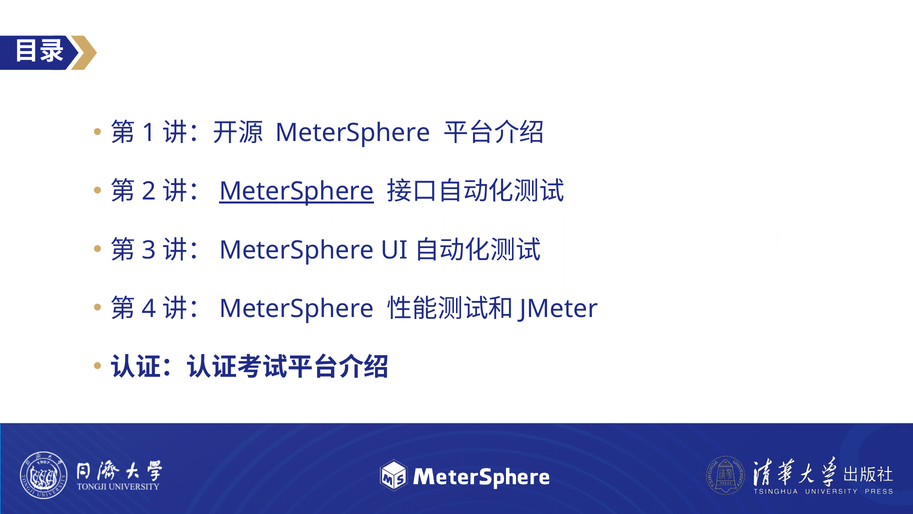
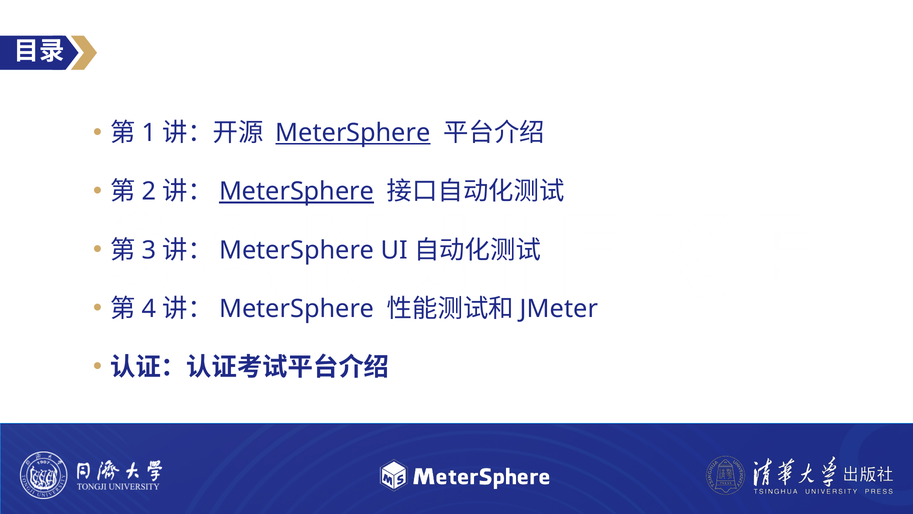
MeterSphere underline: none -> present (353, 133)
